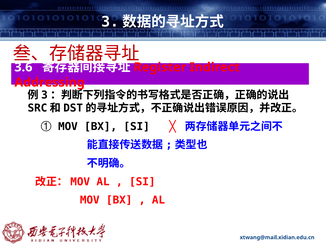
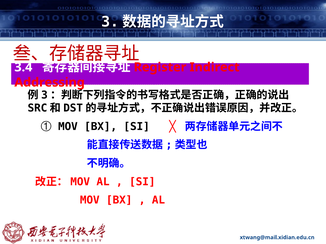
3.6: 3.6 -> 3.4 (23, 67)
